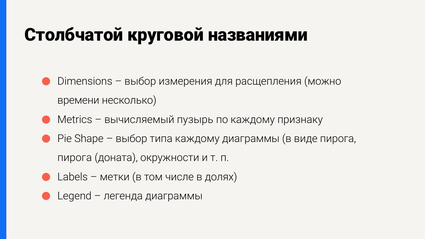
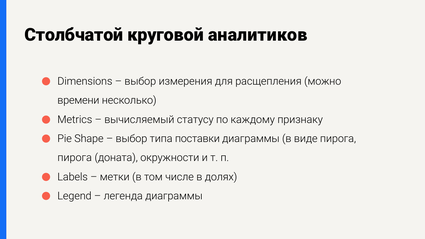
названиями: названиями -> аналитиков (258, 35)
пузырь: пузырь -> статусу (195, 120)
типа каждому: каждому -> поставки (197, 139)
